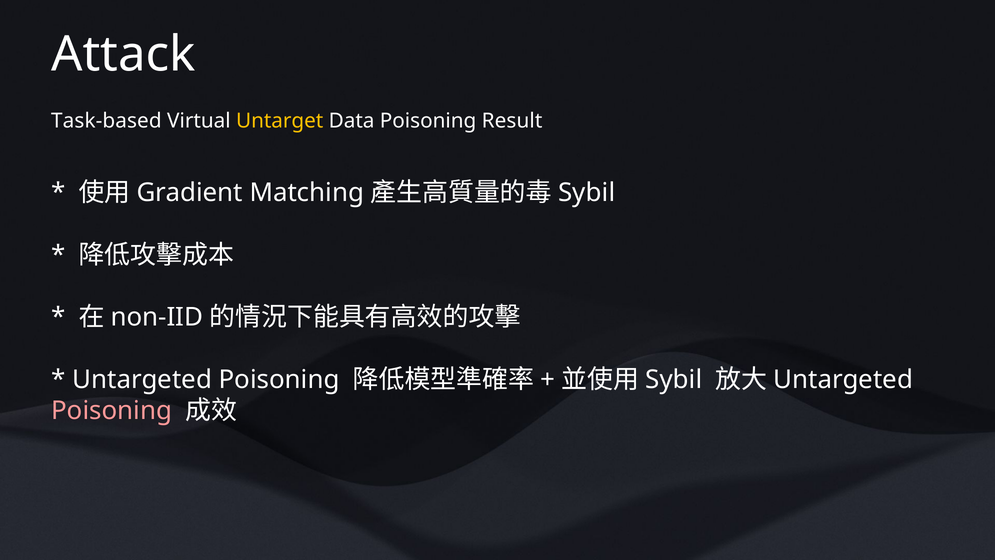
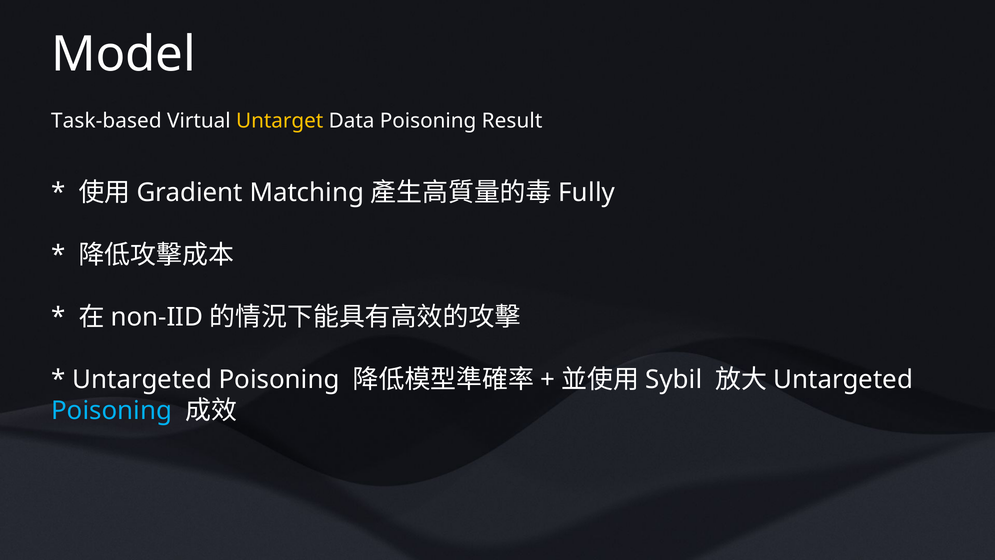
Attack: Attack -> Model (124, 54)
Sybil: Sybil -> Fully (587, 193)
Poisoning colour: pink -> light blue (112, 410)
